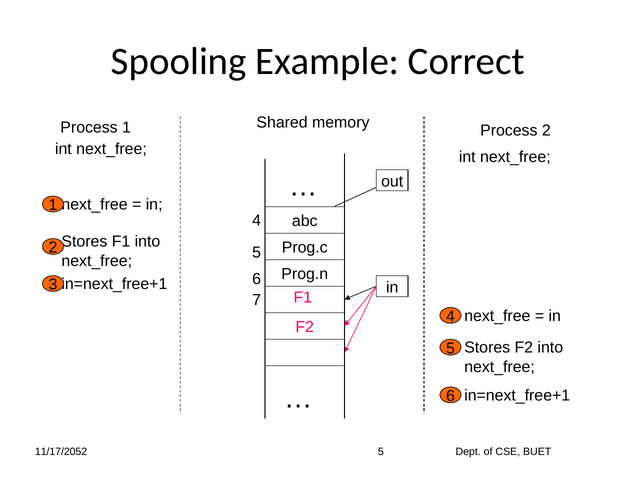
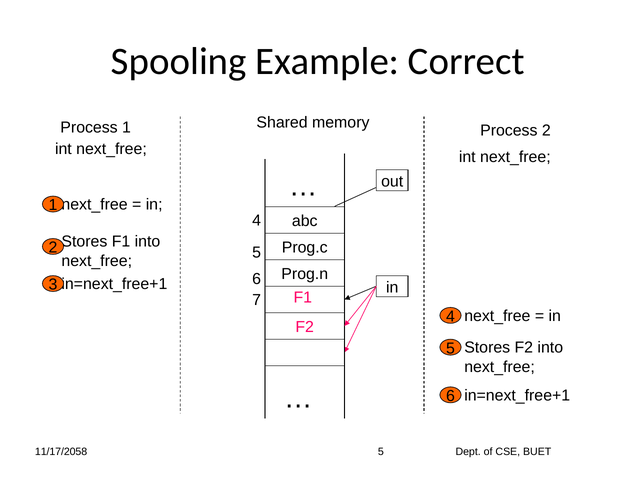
11/17/2052: 11/17/2052 -> 11/17/2058 (61, 452)
